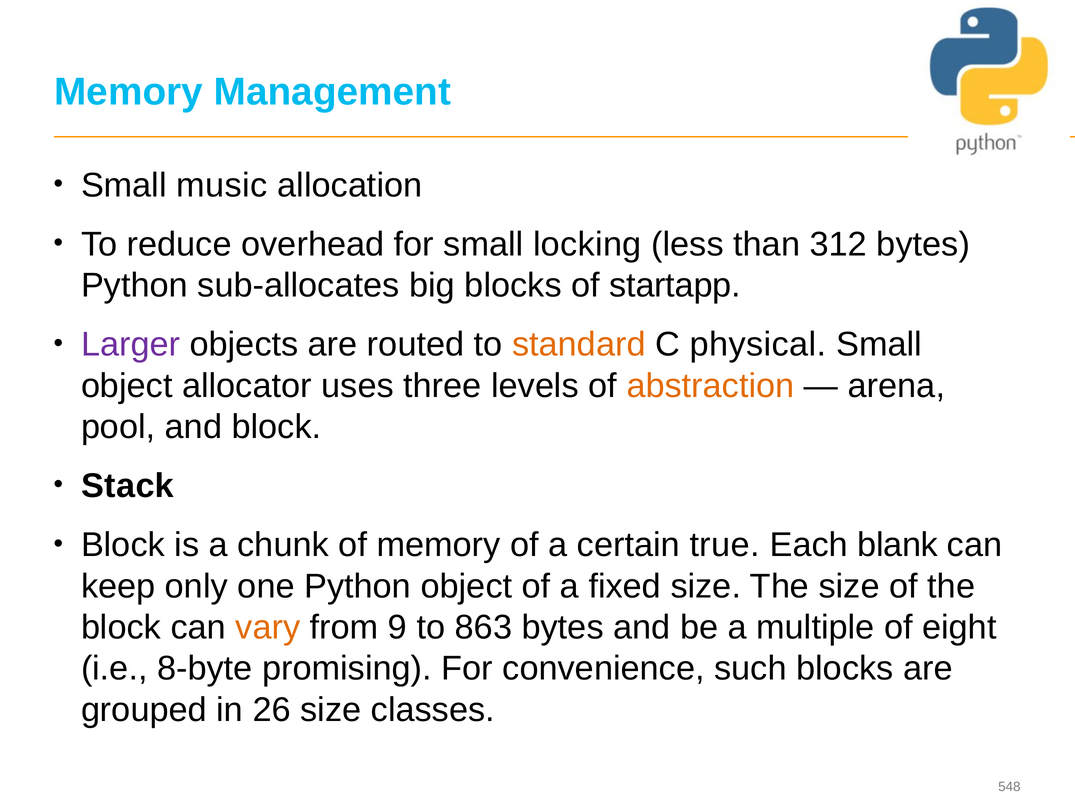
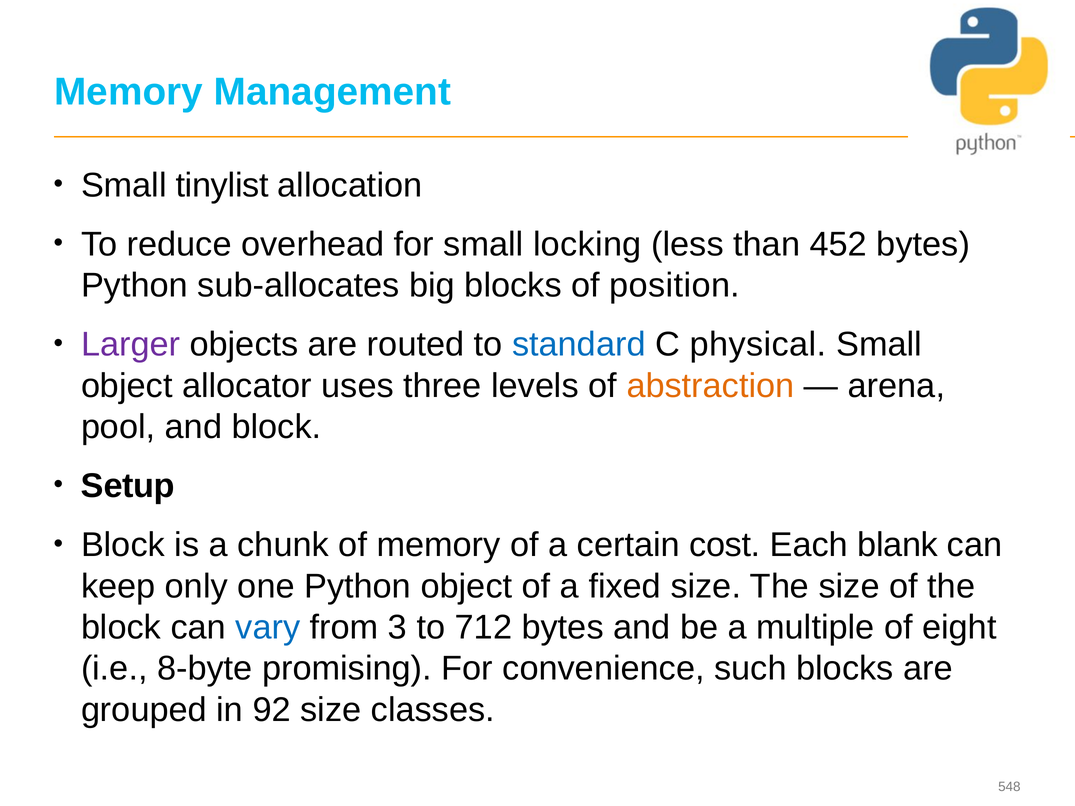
music: music -> tinylist (222, 185)
312: 312 -> 452 (838, 244)
startapp: startapp -> position (675, 286)
standard colour: orange -> blue (579, 345)
Stack: Stack -> Setup (128, 486)
true: true -> cost (725, 545)
vary colour: orange -> blue (268, 628)
9: 9 -> 3 (398, 628)
863: 863 -> 712 (483, 628)
26: 26 -> 92 (272, 710)
